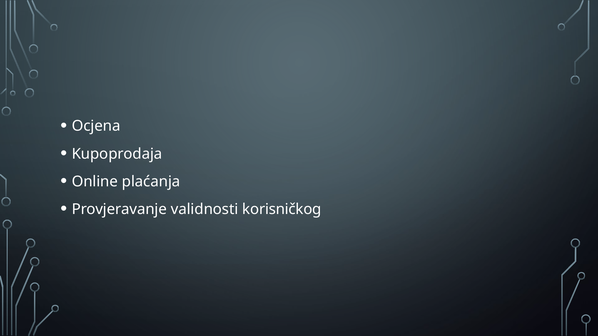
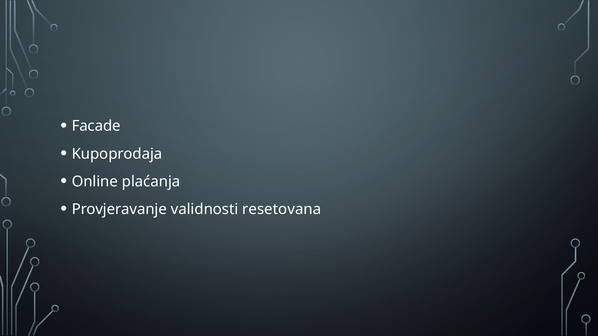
Ocjena: Ocjena -> Facade (96, 126)
korisničkog: korisničkog -> resetovana (282, 209)
